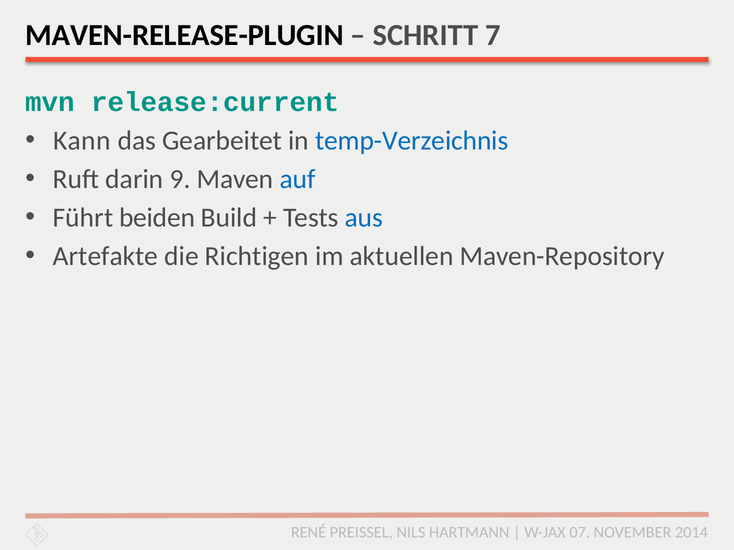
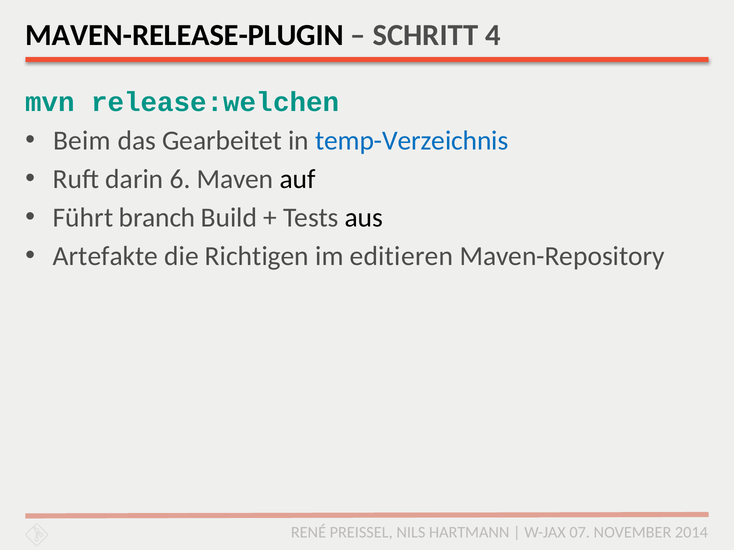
7: 7 -> 4 (493, 35)
release:current: release:current -> release:welchen (215, 102)
Kann: Kann -> Beim (82, 141)
9: 9 -> 6 (180, 179)
auf colour: blue -> black (298, 179)
beiden: beiden -> branch (157, 218)
aus colour: blue -> black (364, 218)
aktuellen: aktuellen -> editieren (402, 256)
